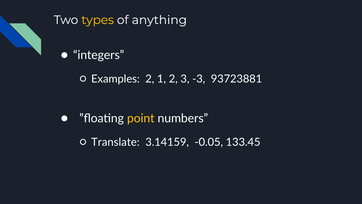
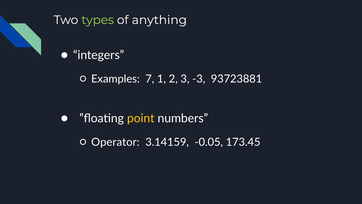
types colour: yellow -> light green (98, 20)
Examples 2: 2 -> 7 (150, 79)
Translate: Translate -> Operator (115, 142)
133.45: 133.45 -> 173.45 (243, 142)
